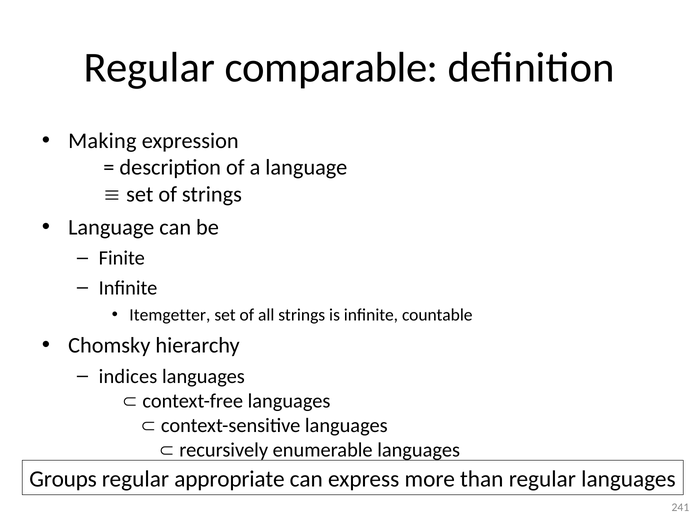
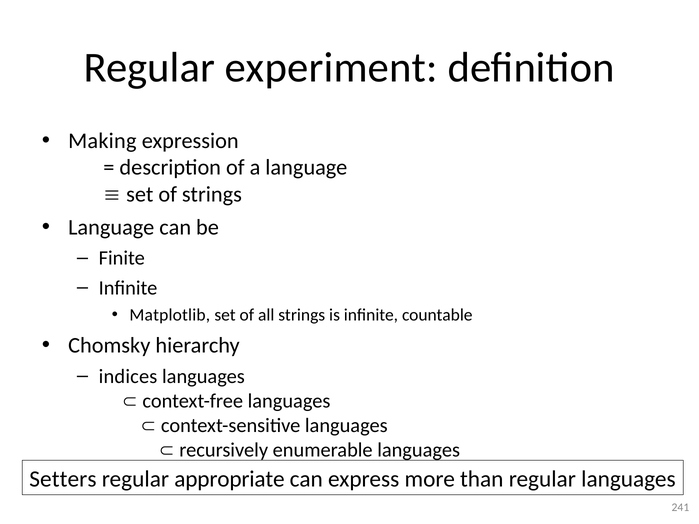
comparable: comparable -> experiment (331, 68)
Itemgetter: Itemgetter -> Matplotlib (170, 315)
Groups: Groups -> Setters (63, 479)
